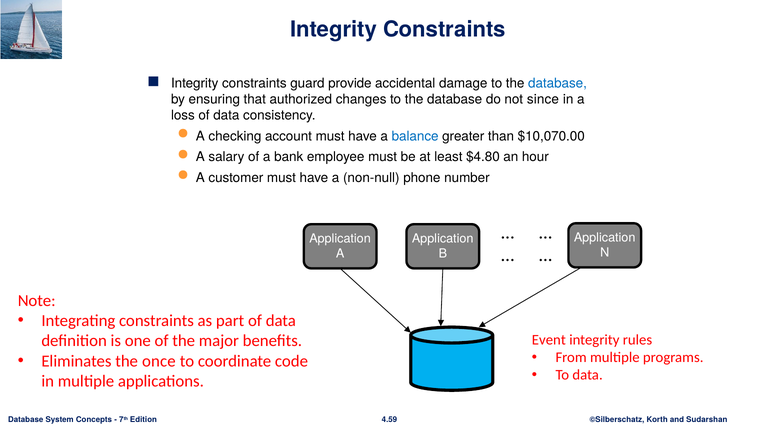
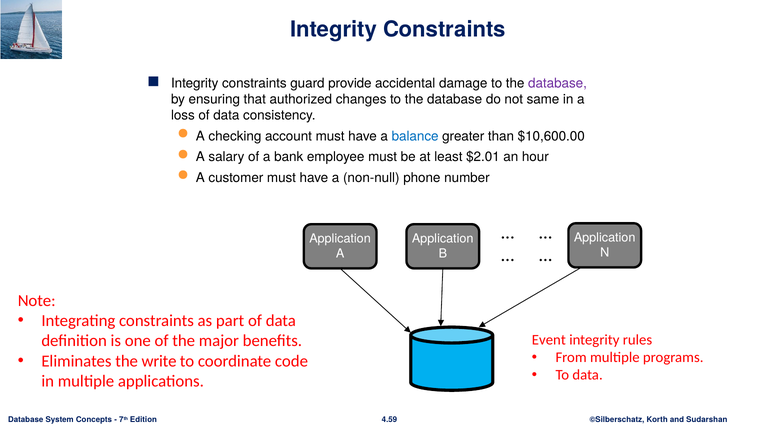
database colour: blue -> purple (558, 83)
since: since -> same (543, 99)
$10,070.00: $10,070.00 -> $10,600.00 (551, 136)
$4.80: $4.80 -> $2.01 (483, 157)
once: once -> write (159, 361)
